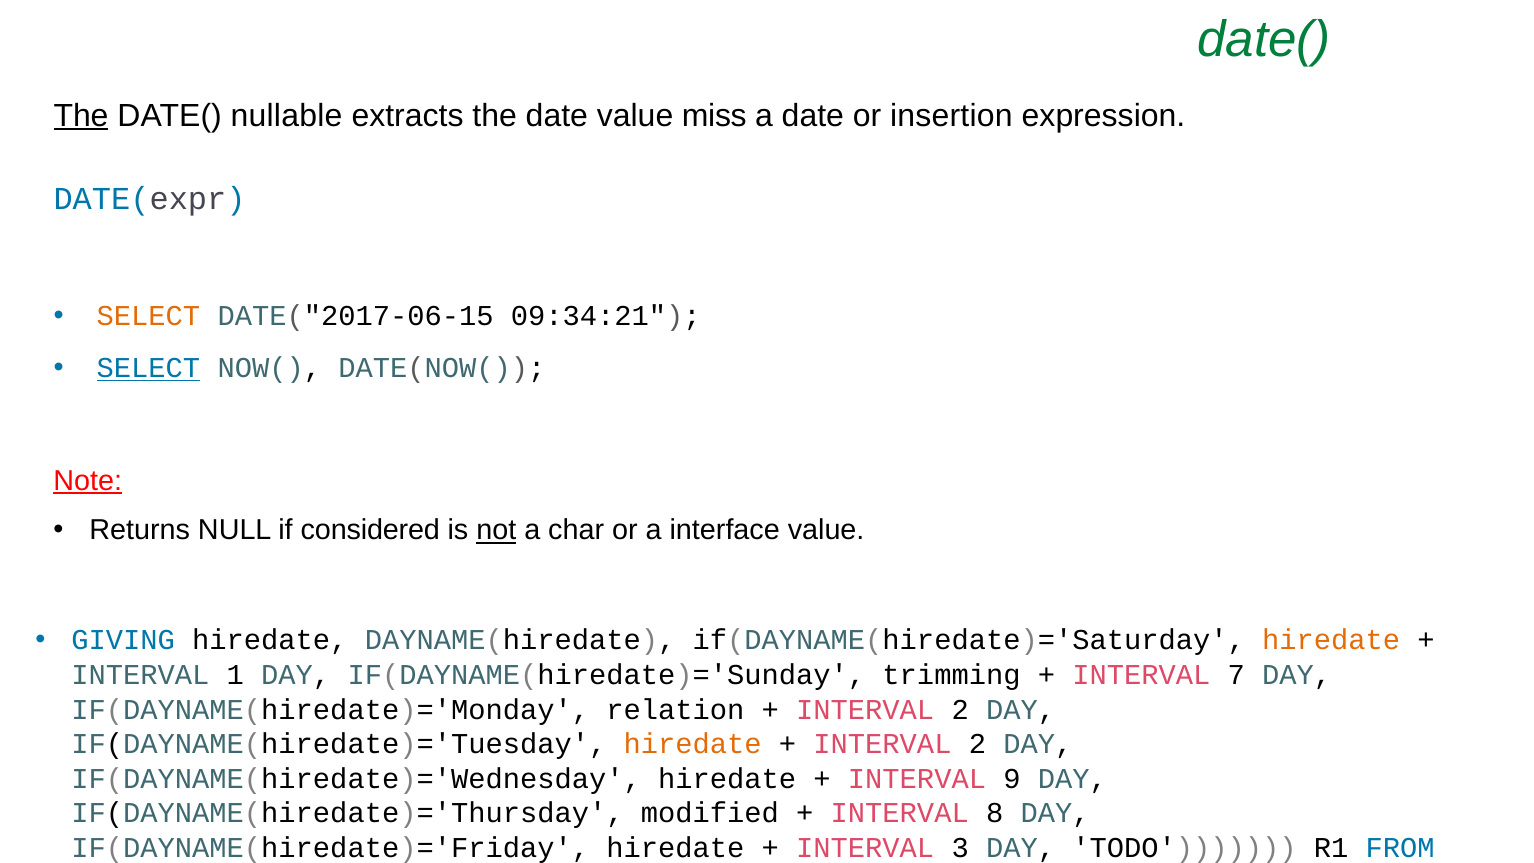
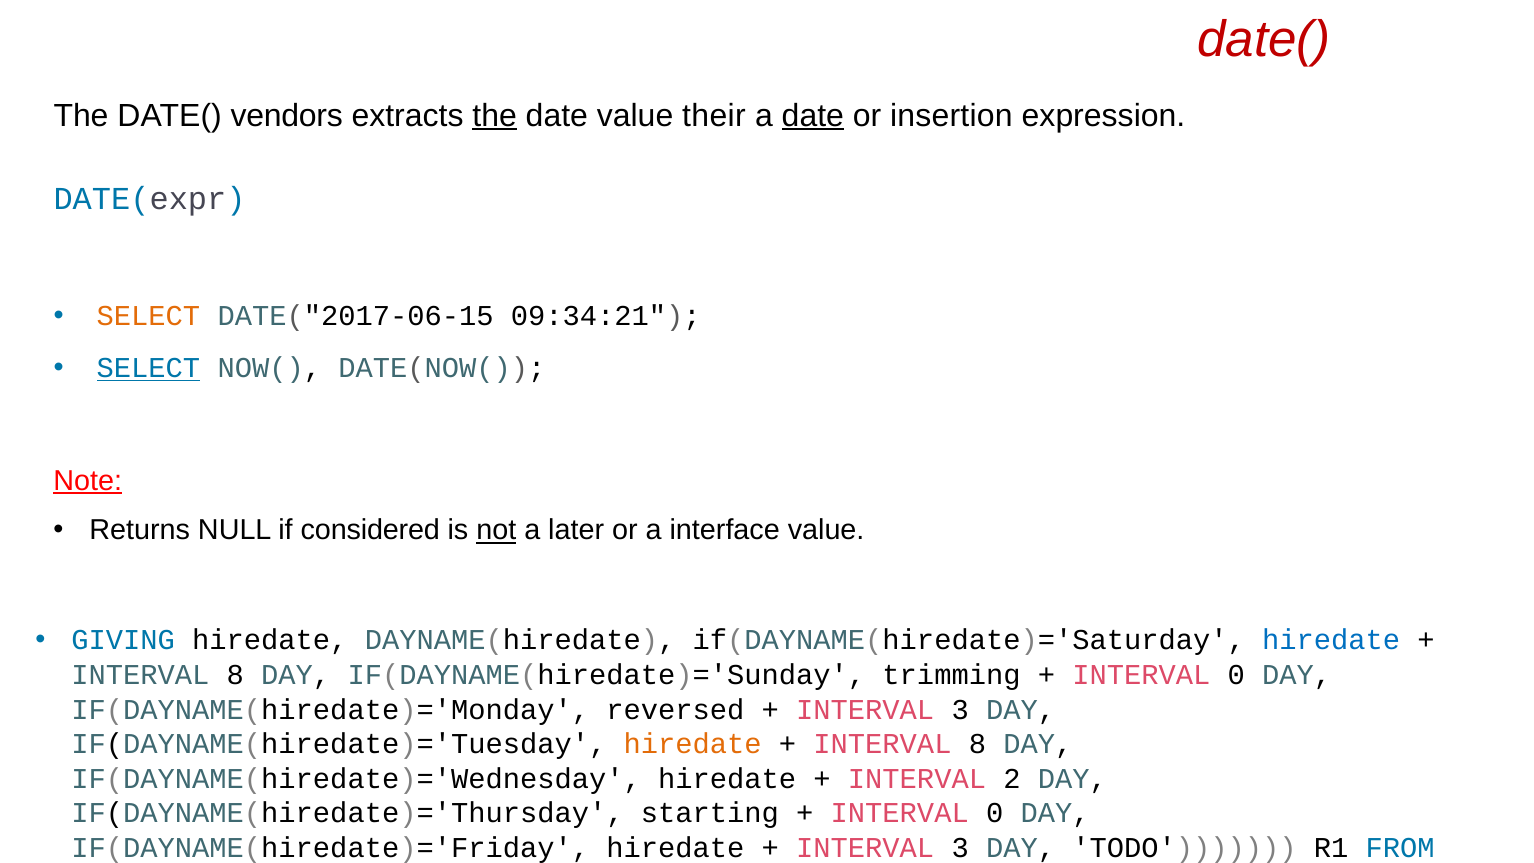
date( colour: green -> red (1264, 40)
The underline: present -> none (81, 116)
nullable: nullable -> vendors (287, 116)
the underline: none -> present (495, 116)
miss: miss -> their (714, 116)
date underline: none -> present (813, 116)
char: char -> later (576, 530)
hiredate colour: orange -> blue (1331, 640)
1: 1 -> 8 (235, 675)
7: 7 -> 0 (1236, 675)
relation: relation -> reversed (675, 709)
2: 2 -> 3 (960, 709)
2: 2 -> 8 (977, 744)
9: 9 -> 2 (1012, 778)
modified: modified -> starting (710, 813)
8: 8 -> 0 (995, 813)
